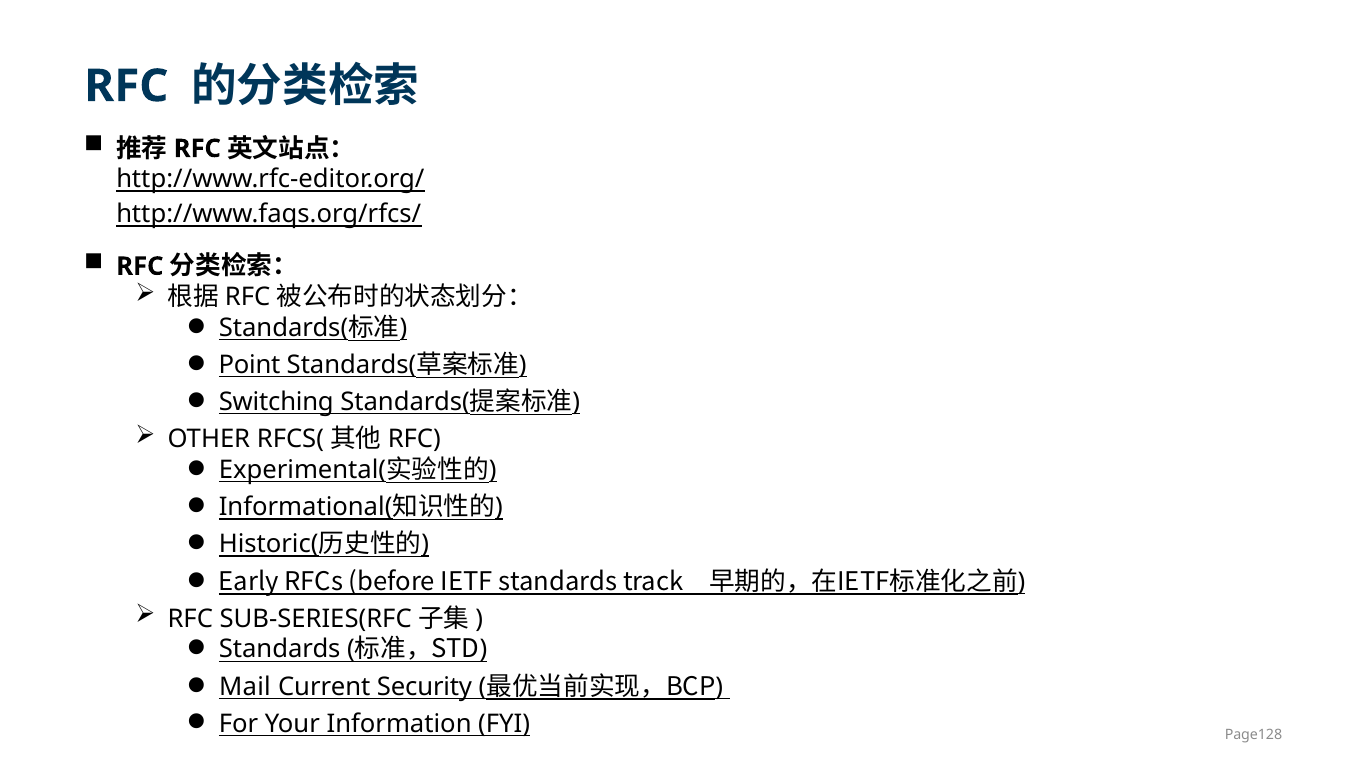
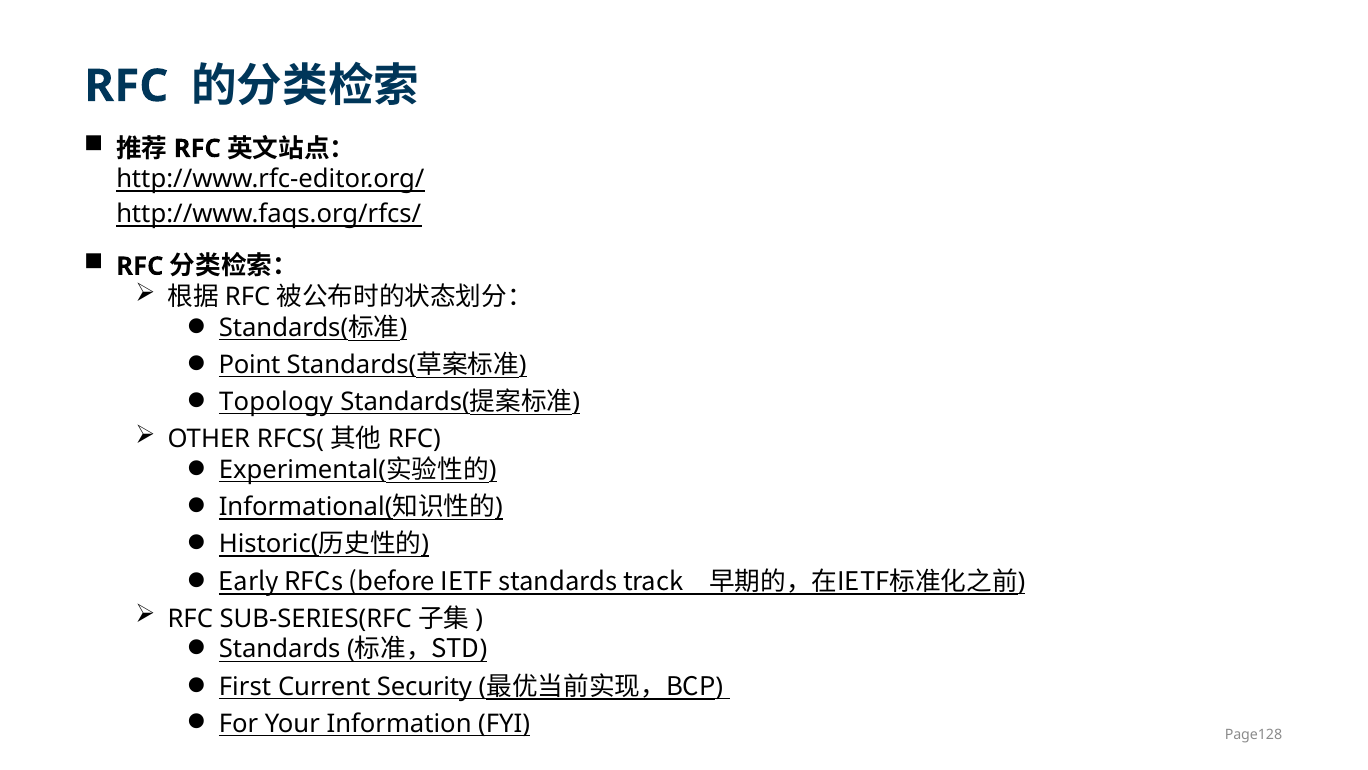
Switching: Switching -> Topology (276, 402)
Mail: Mail -> First (245, 686)
